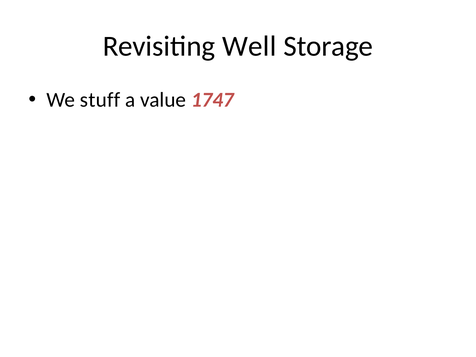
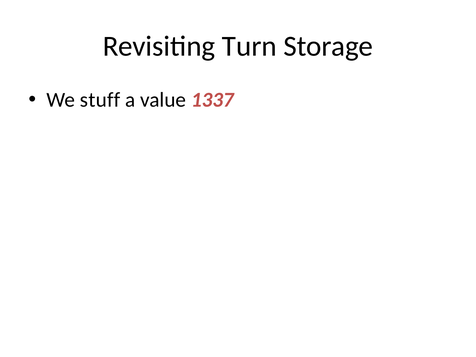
Well: Well -> Turn (249, 46)
1747: 1747 -> 1337 (212, 100)
